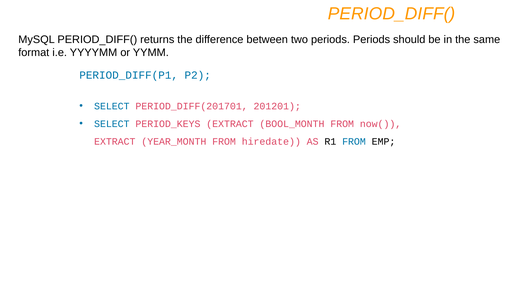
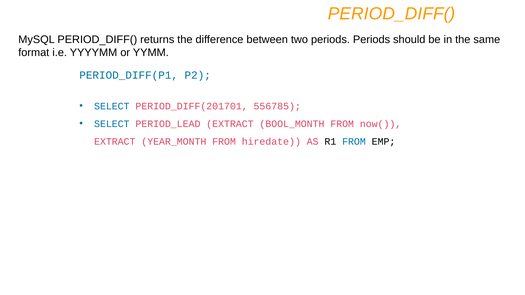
201201: 201201 -> 556785 (277, 106)
PERIOD_KEYS: PERIOD_KEYS -> PERIOD_LEAD (168, 124)
